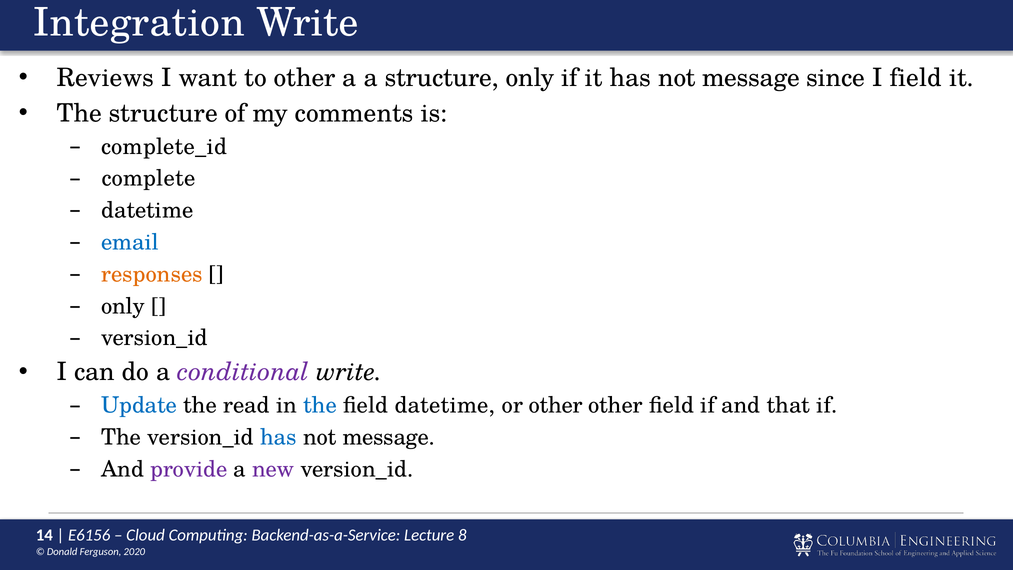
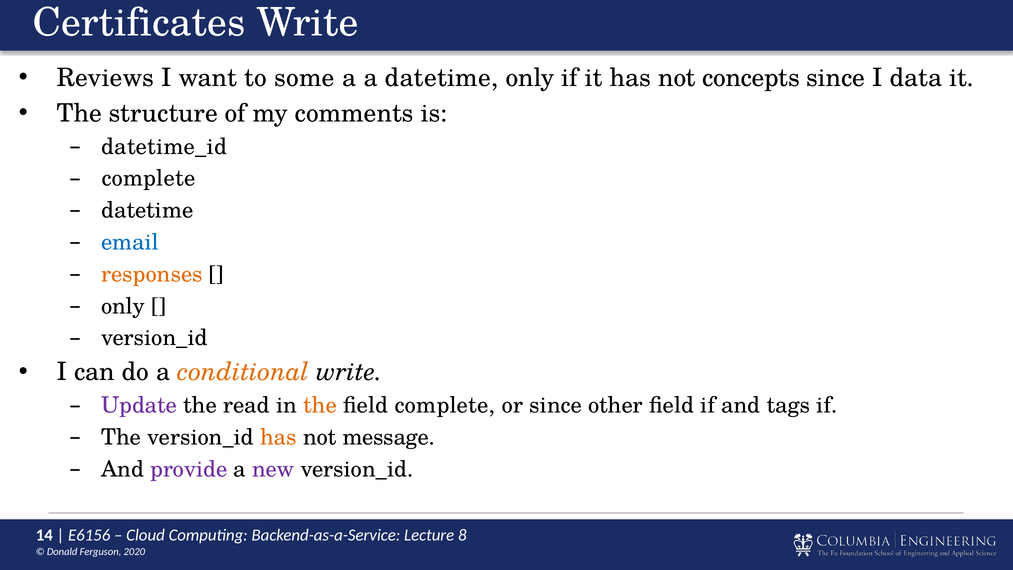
Integration: Integration -> Certificates (139, 23)
to other: other -> some (304, 78)
a structure: structure -> datetime (441, 78)
it has not message: message -> concepts (751, 78)
I field: field -> data (916, 78)
complete_id: complete_id -> datetime_id (164, 147)
conditional colour: purple -> orange (243, 372)
Update colour: blue -> purple (139, 405)
the colour: blue -> orange (320, 405)
field datetime: datetime -> complete (445, 405)
or other: other -> since (556, 405)
that: that -> tags (788, 405)
has colour: blue -> orange (278, 437)
